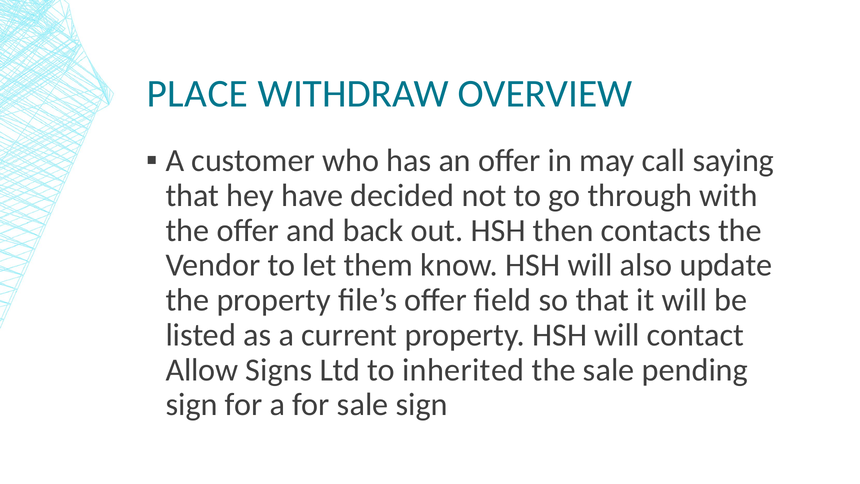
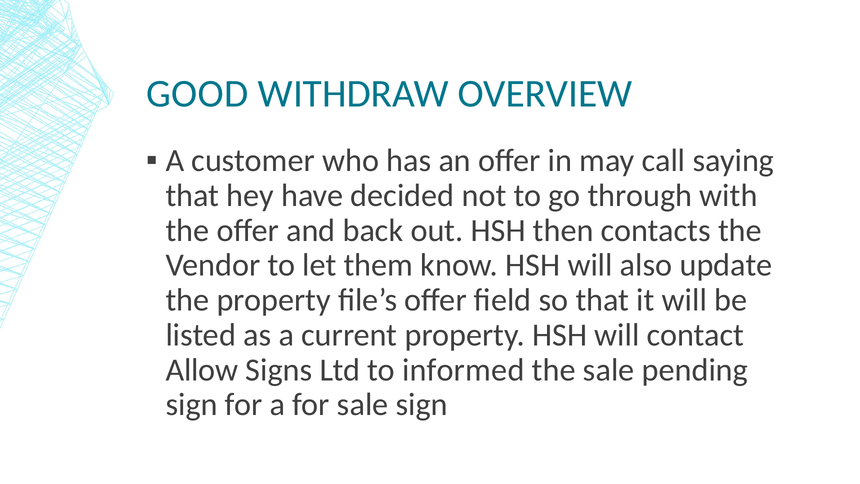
PLACE: PLACE -> GOOD (197, 94)
inherited: inherited -> informed (463, 370)
